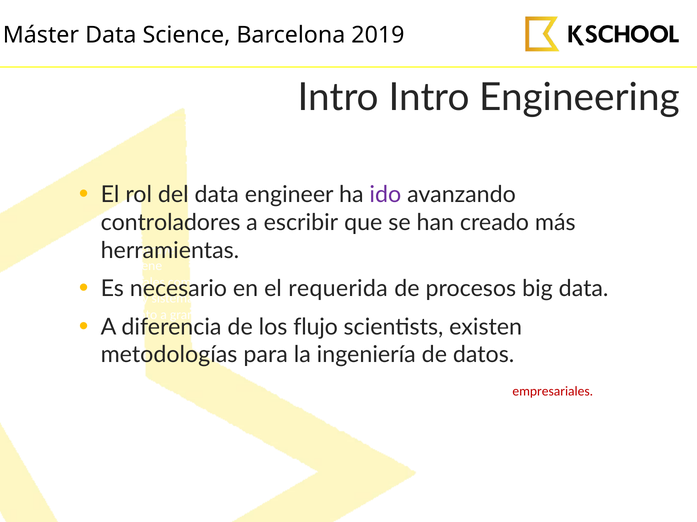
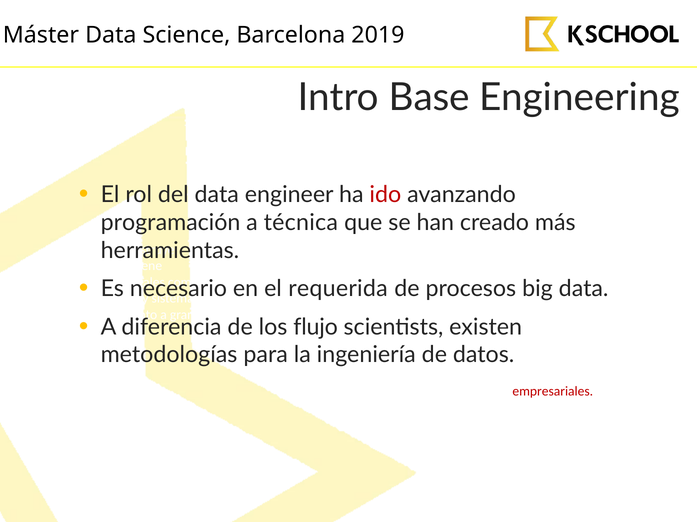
Intro Intro: Intro -> Base (429, 98)
ido colour: purple -> red (385, 195)
controladores: controladores -> programación (171, 223)
escribir: escribir -> técnica (301, 223)
